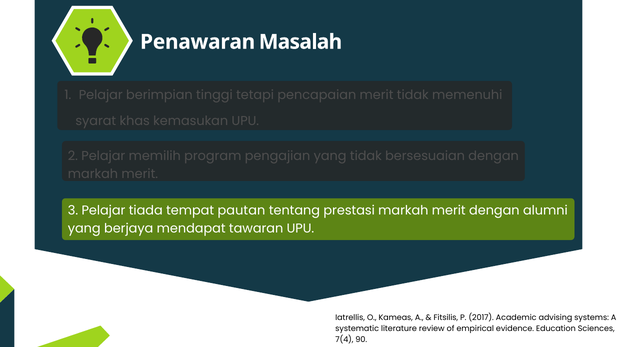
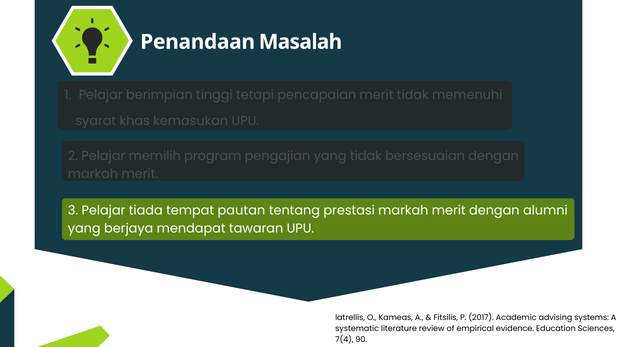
Penawaran: Penawaran -> Penandaan (198, 42)
